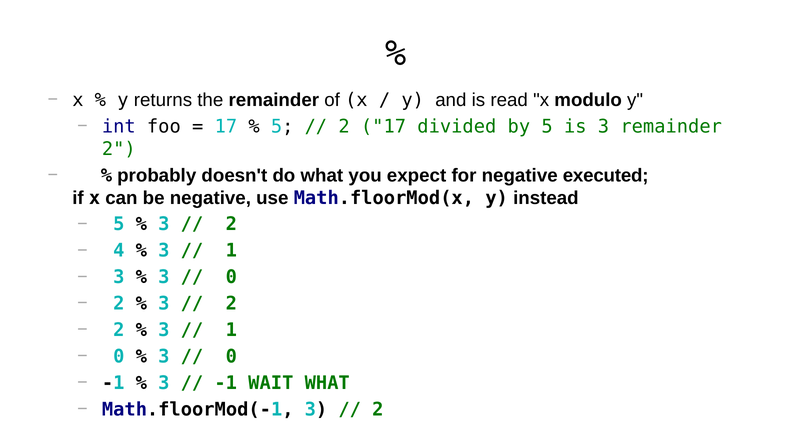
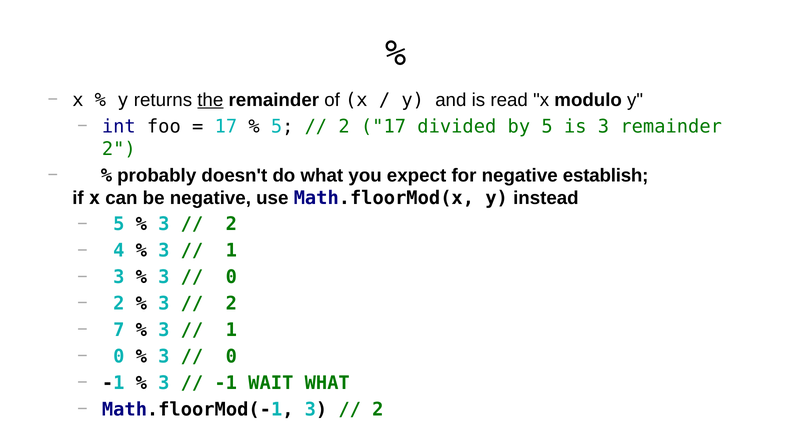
the underline: none -> present (210, 100)
executed: executed -> establish (606, 175)
2: 2 -> 7 (119, 330)
